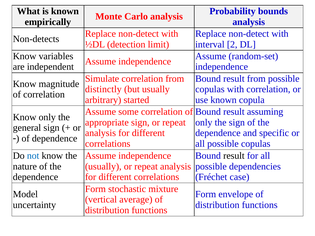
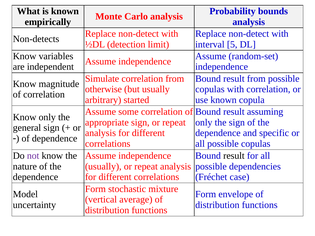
2: 2 -> 5 (232, 44)
distinctly: distinctly -> otherwise (103, 89)
not colour: blue -> purple (33, 156)
